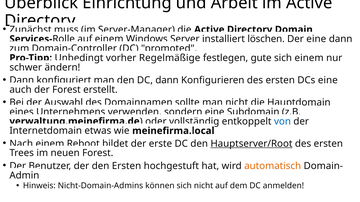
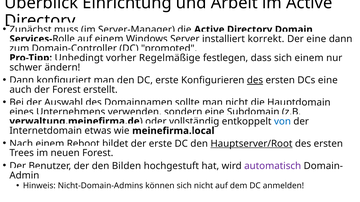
löschen: löschen -> korrekt (266, 39)
gute: gute -> dass (261, 58)
DC dann: dann -> erste (167, 80)
des underline: none -> present (255, 80)
den Ersten: Ersten -> Bilden (126, 166)
automatisch colour: orange -> purple (273, 166)
